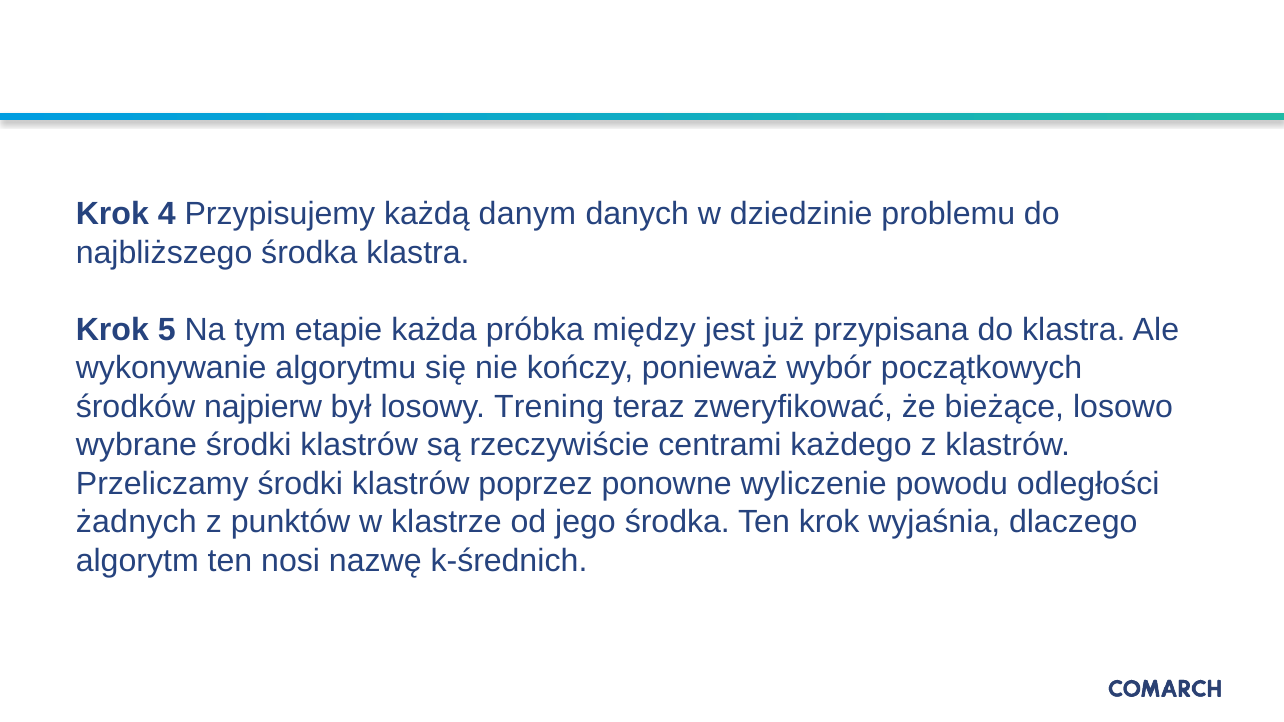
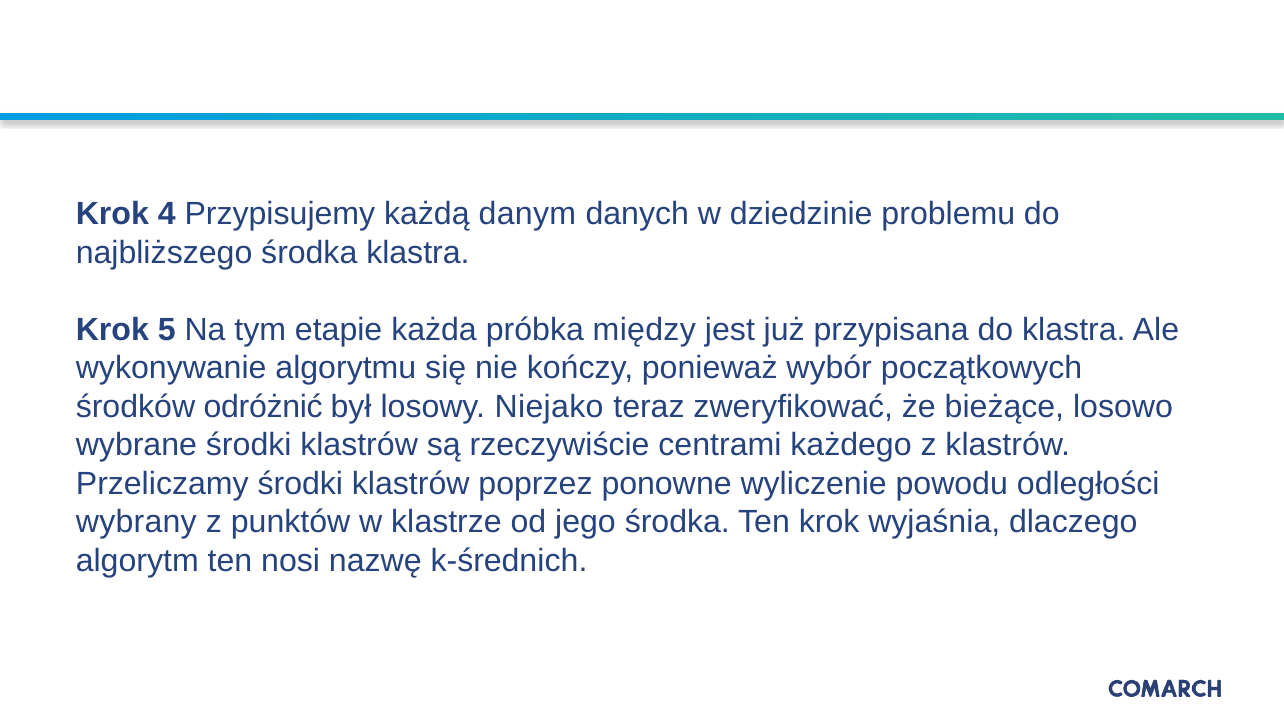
najpierw: najpierw -> odróżnić (263, 407)
Trening: Trening -> Niejako (549, 407)
żadnych: żadnych -> wybrany (136, 522)
